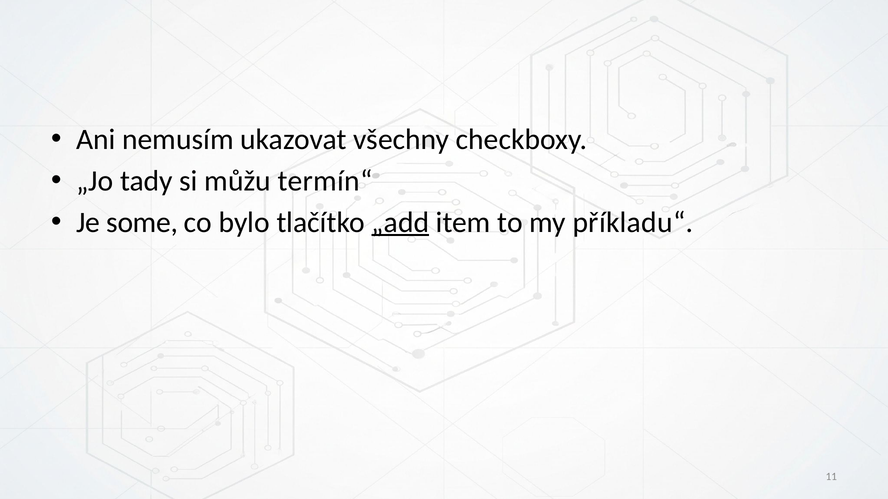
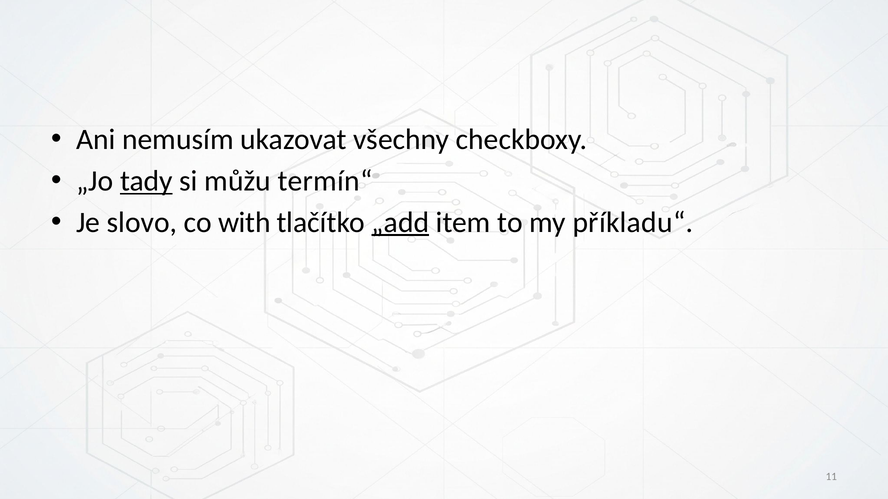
tady underline: none -> present (146, 181)
some: some -> slovo (142, 223)
bylo: bylo -> with (244, 223)
